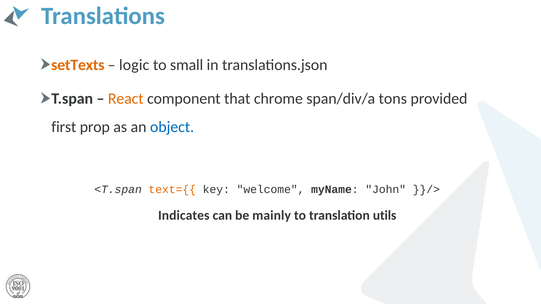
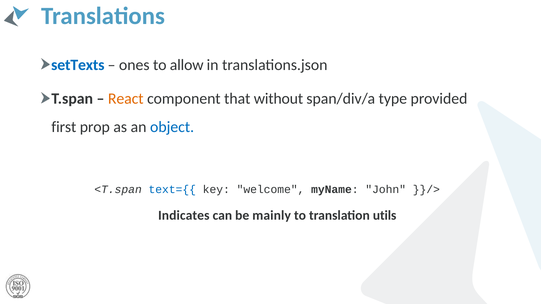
setTexts colour: orange -> blue (78, 65)
logic: logic -> ones (134, 65)
small: small -> allow (187, 65)
chrome: chrome -> without (278, 99)
tons: tons -> type (393, 99)
text={{ colour: orange -> blue (172, 190)
